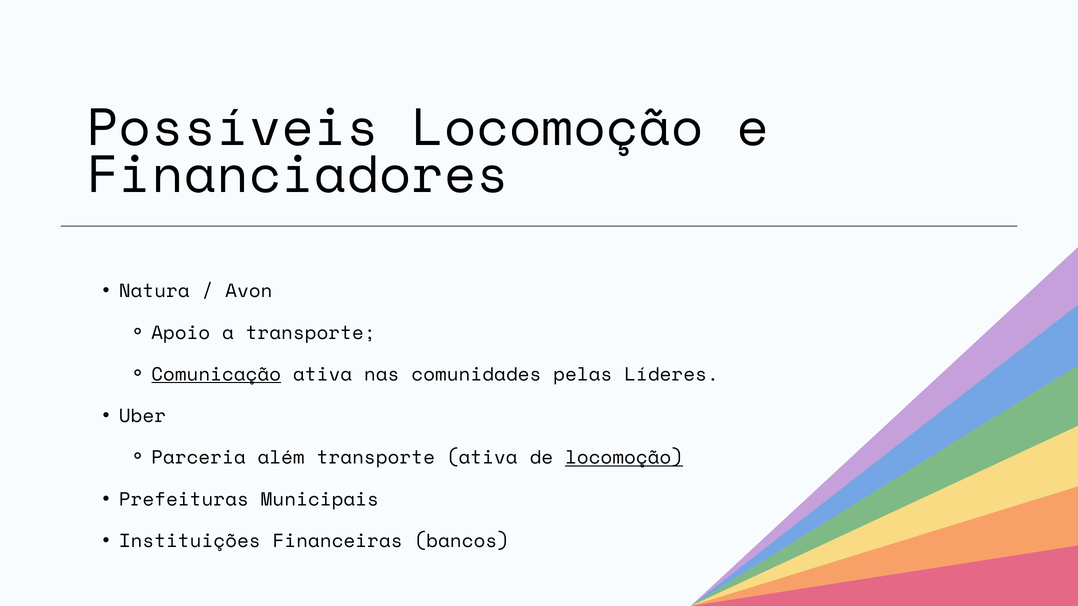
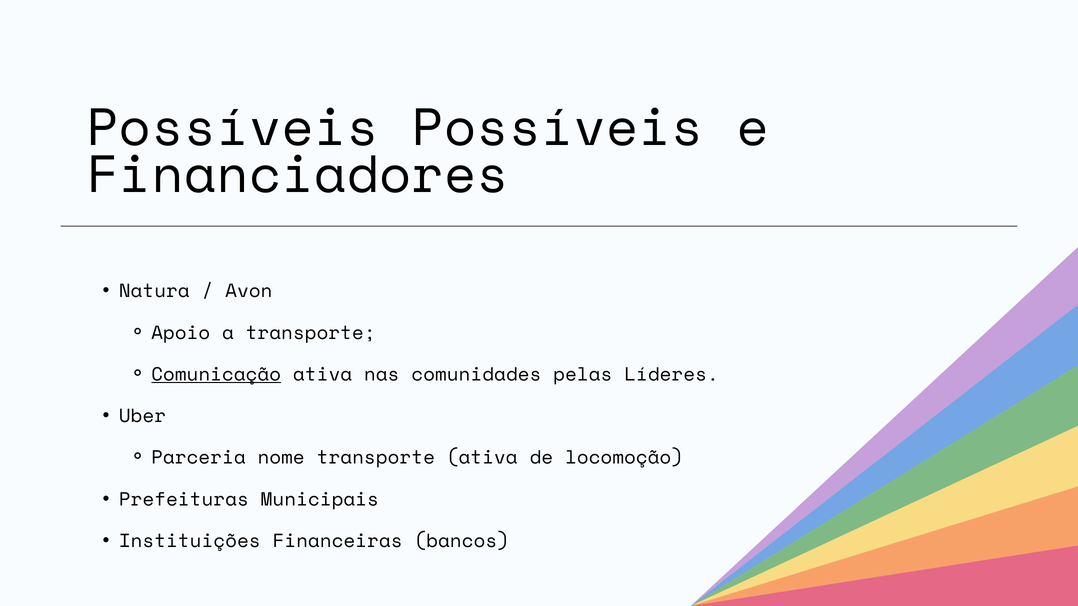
Possíveis Locomoção: Locomoção -> Possíveis (558, 128)
além: além -> nome (281, 458)
locomoção underline: present -> none (624, 458)
